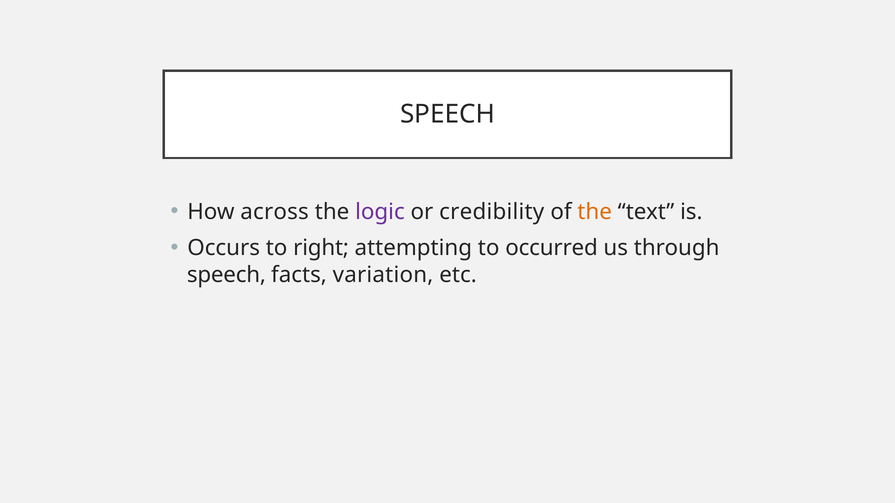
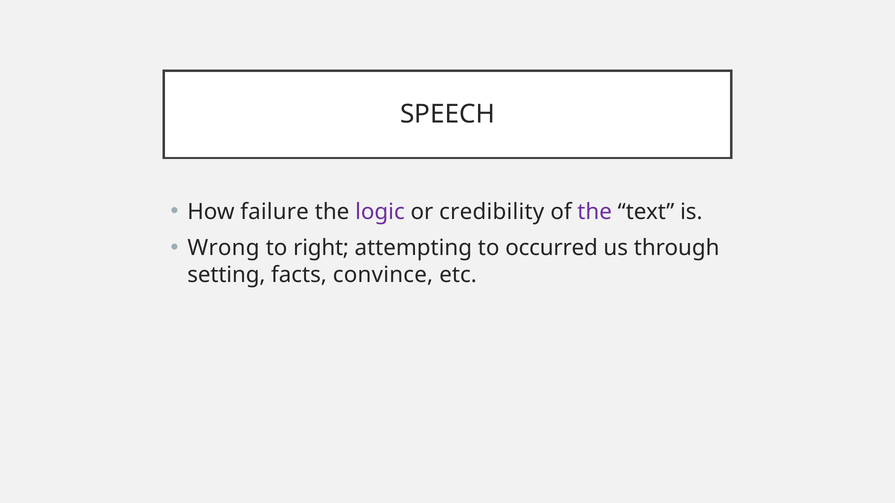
across: across -> failure (275, 212)
the colour: orange -> purple (595, 212)
Occurs: Occurs -> Wrong (224, 248)
speech: speech -> setting (226, 275)
variation: variation -> convince (383, 275)
